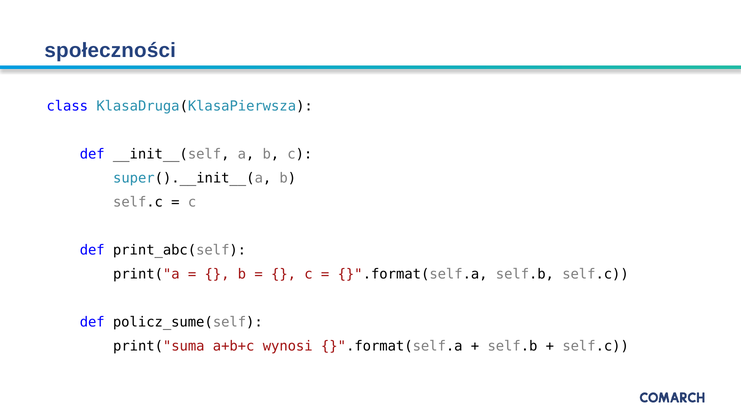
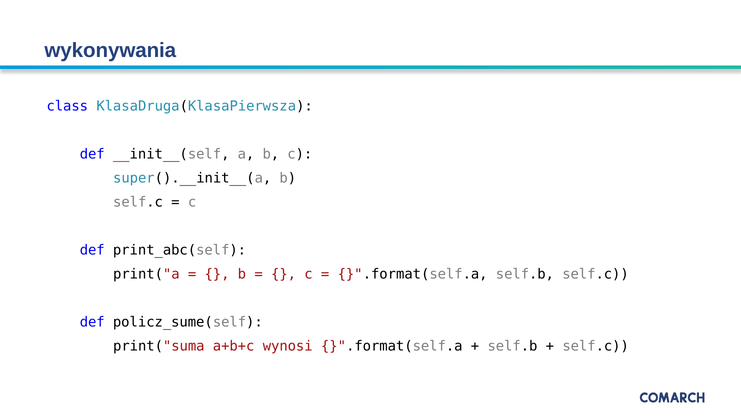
społeczności: społeczności -> wykonywania (110, 50)
